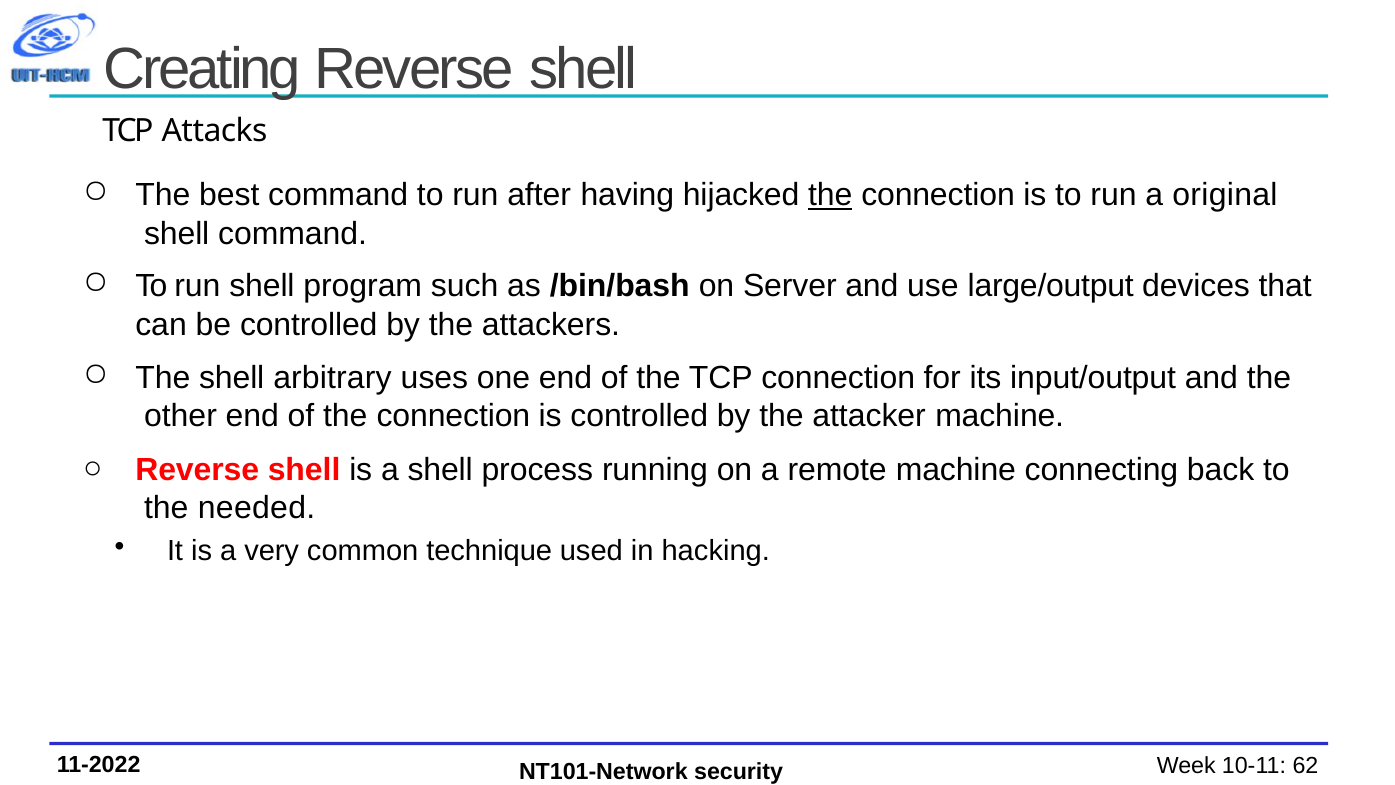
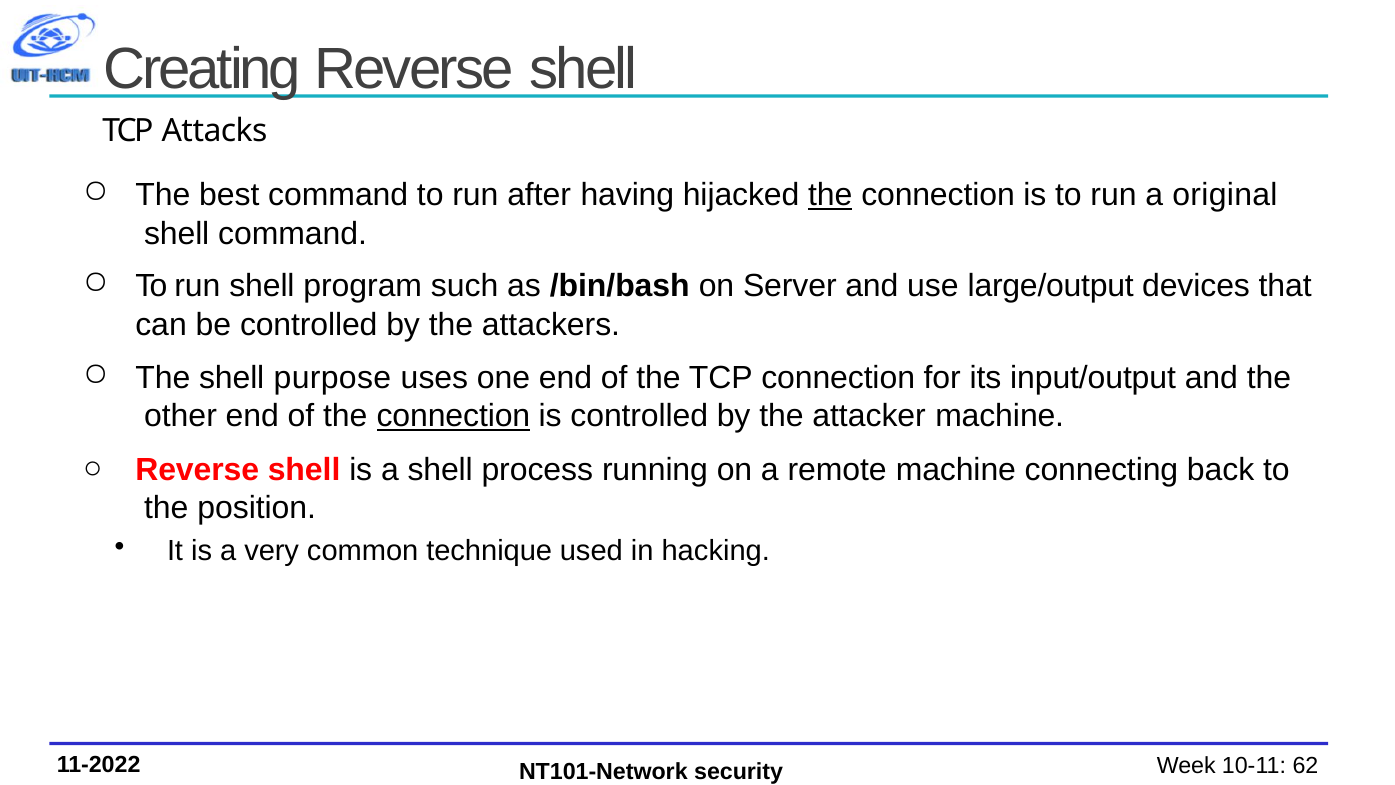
arbitrary: arbitrary -> purpose (332, 378)
connection underline: none -> present (453, 416)
needed: needed -> position (257, 507)
